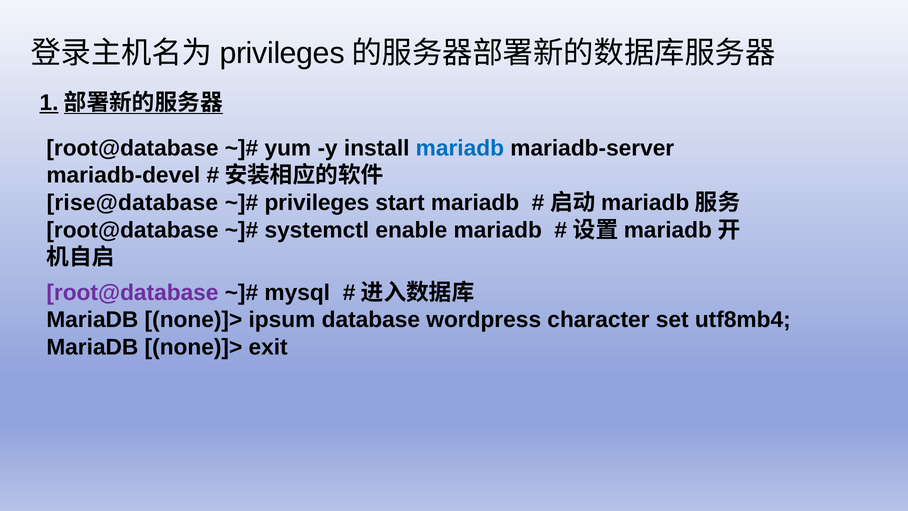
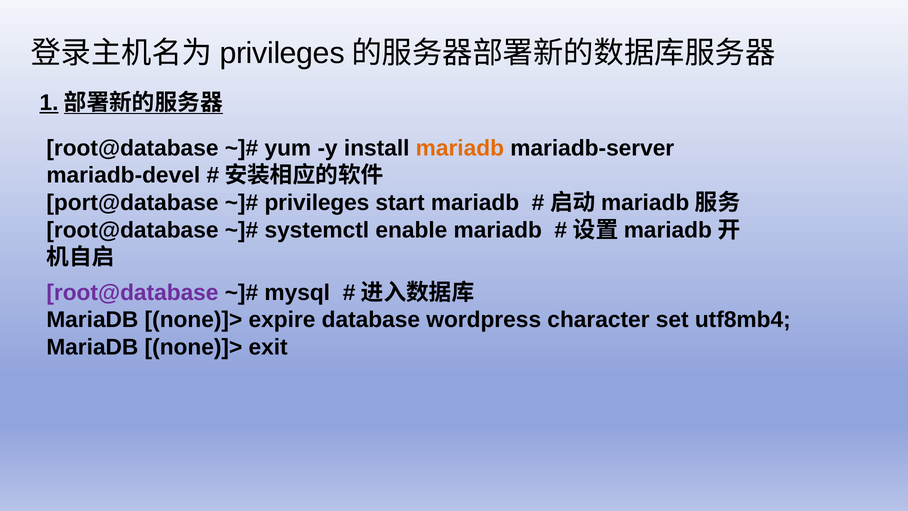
mariadb colour: blue -> orange (460, 148)
rise@database: rise@database -> port@database (132, 203)
ipsum: ipsum -> expire (282, 320)
